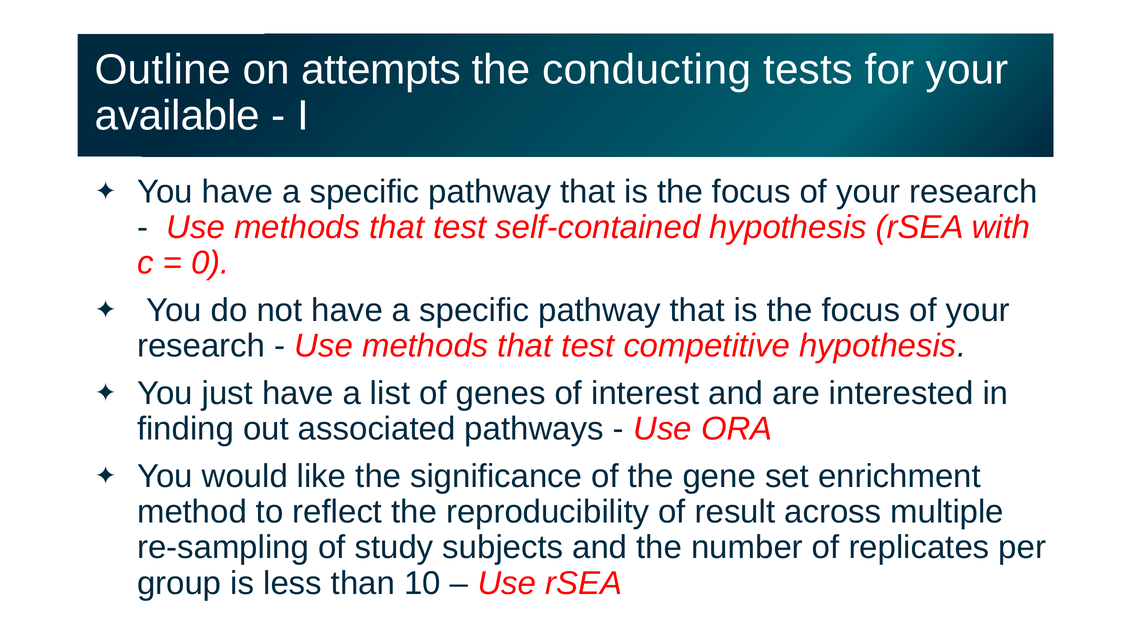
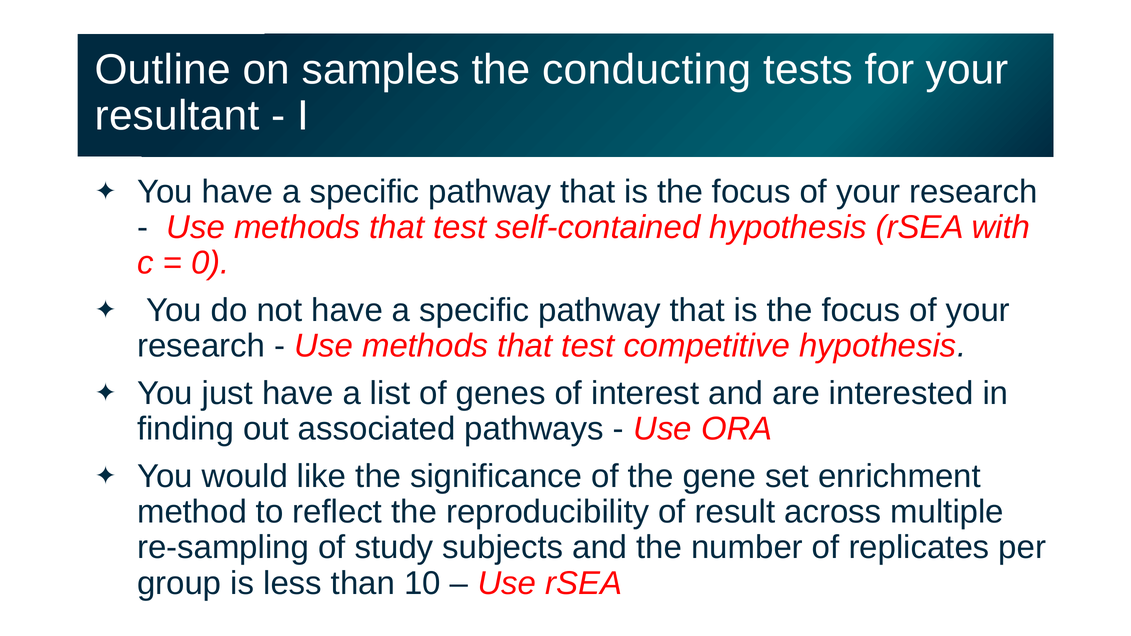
attempts: attempts -> samples (381, 70)
available: available -> resultant (177, 116)
